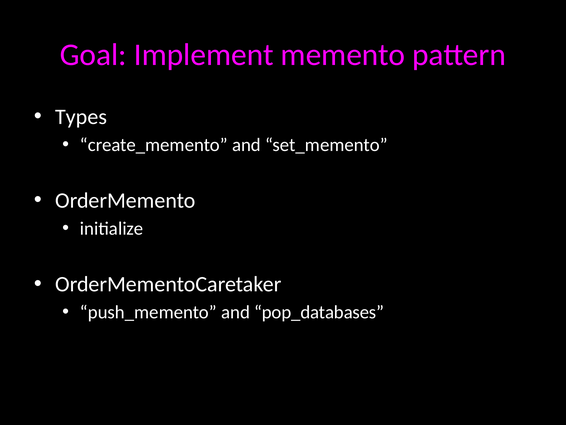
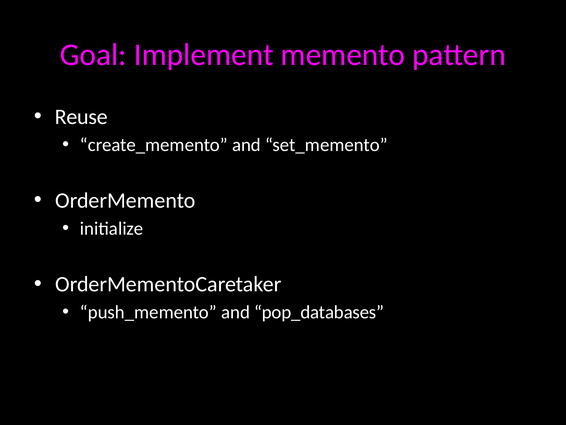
Types: Types -> Reuse (81, 117)
